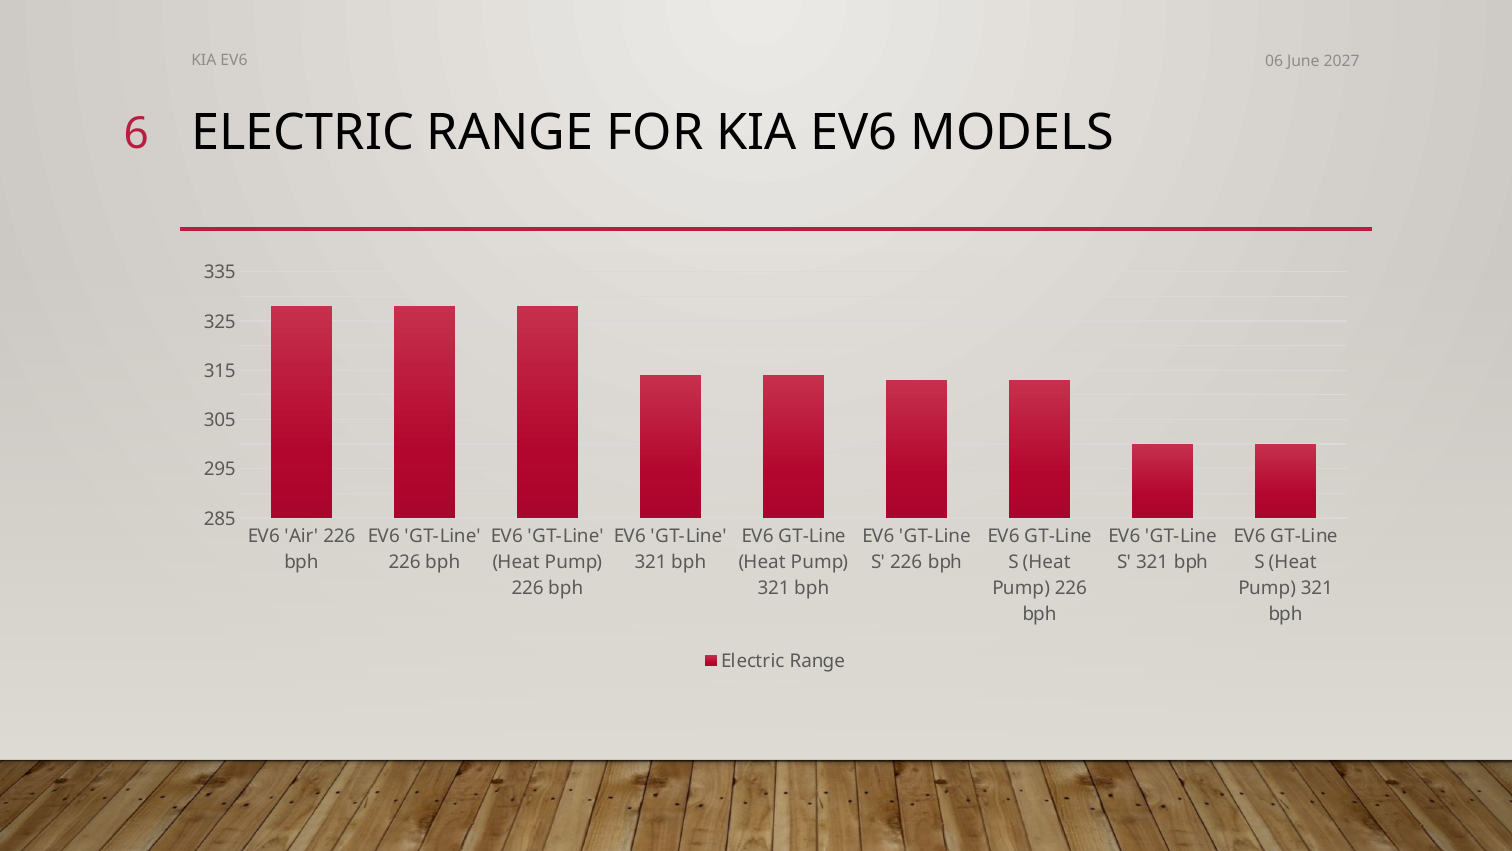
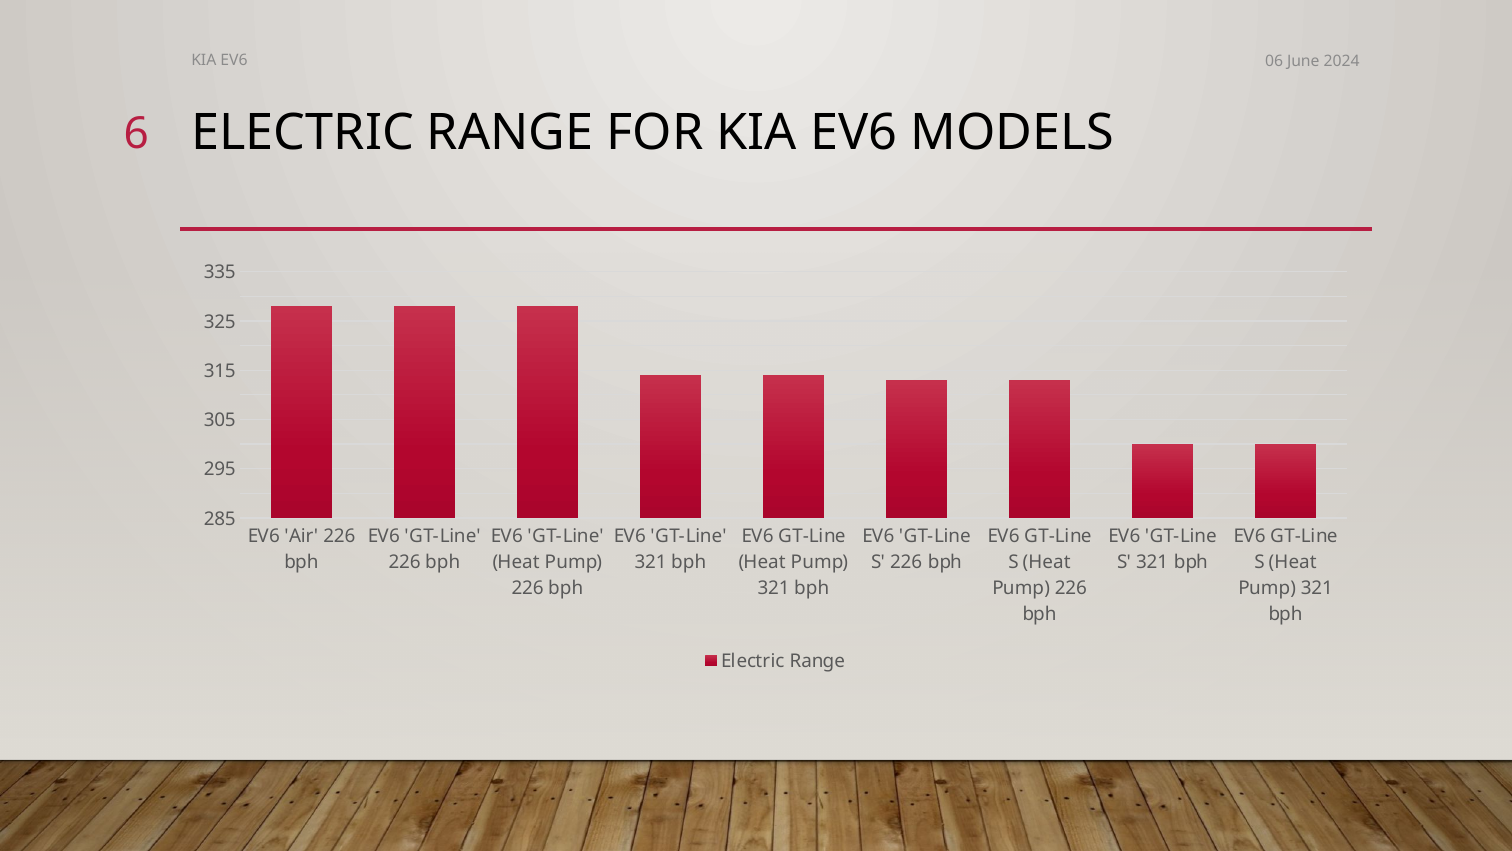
2027: 2027 -> 2024 (1342, 61)
